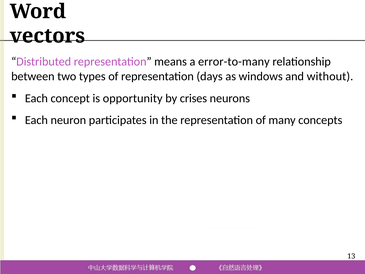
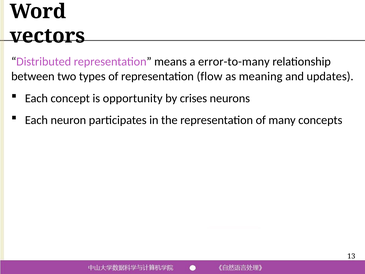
days: days -> flow (210, 76)
windows: windows -> meaning (261, 76)
without: without -> updates (330, 76)
